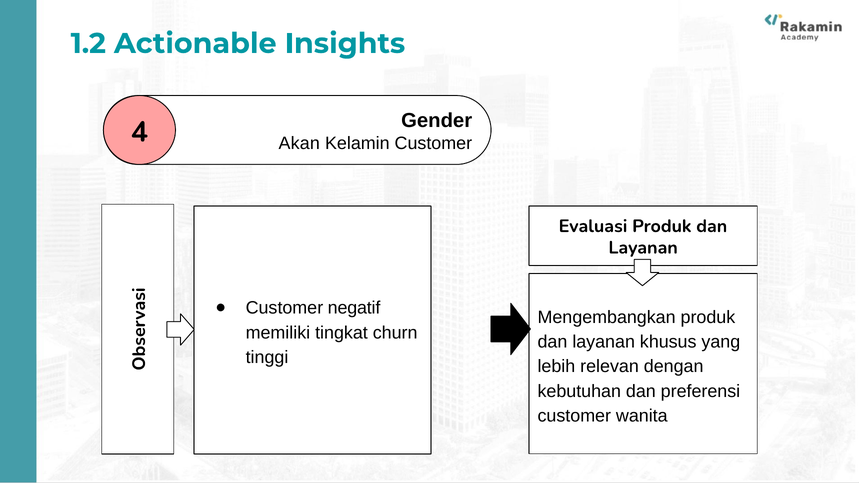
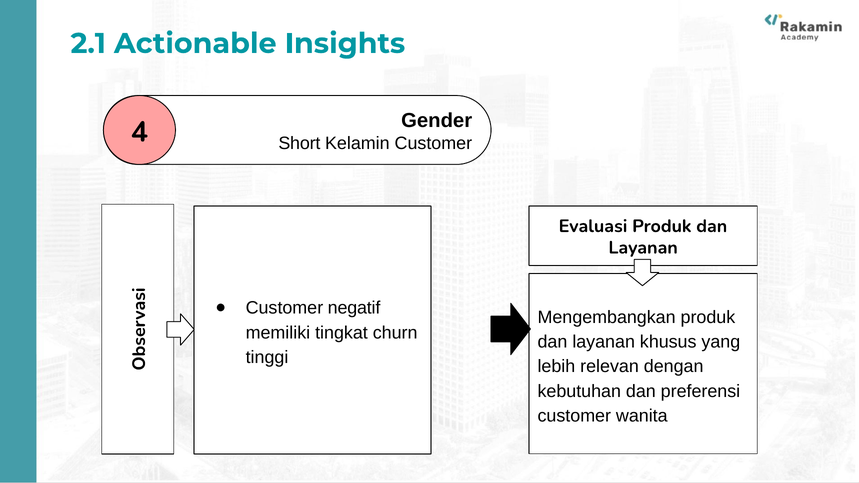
1.2: 1.2 -> 2.1 (88, 44)
Akan: Akan -> Short (299, 143)
